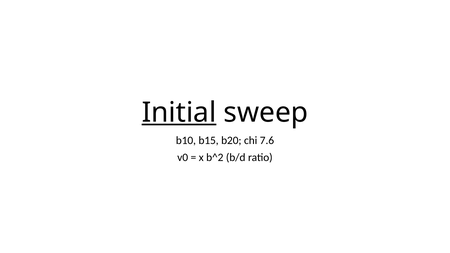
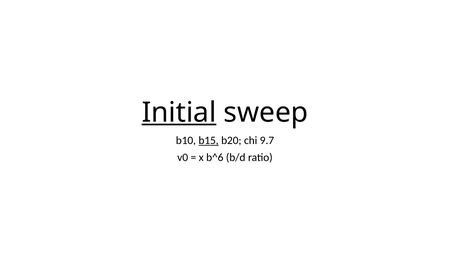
b15 underline: none -> present (209, 141)
7.6: 7.6 -> 9.7 (267, 141)
b^2: b^2 -> b^6 (215, 157)
